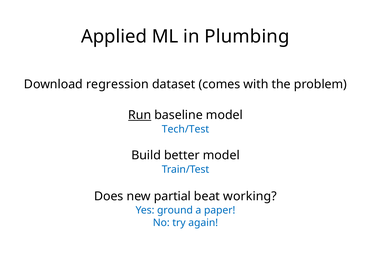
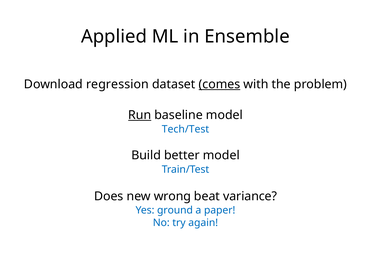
Plumbing: Plumbing -> Ensemble (247, 37)
comes underline: none -> present (219, 84)
partial: partial -> wrong (172, 196)
working: working -> variance (250, 196)
